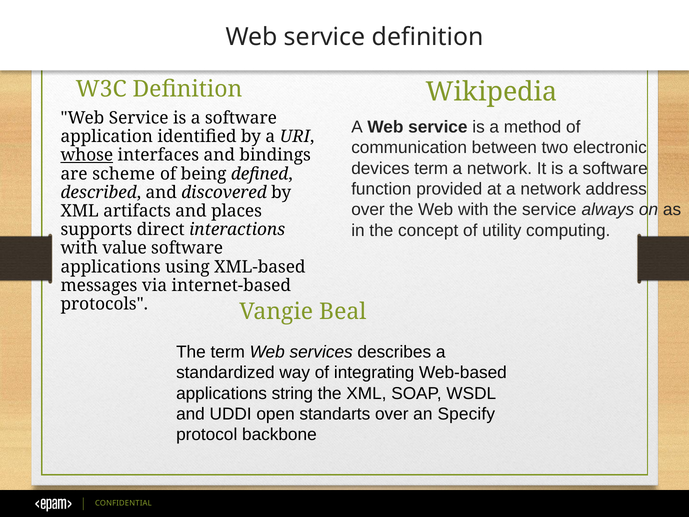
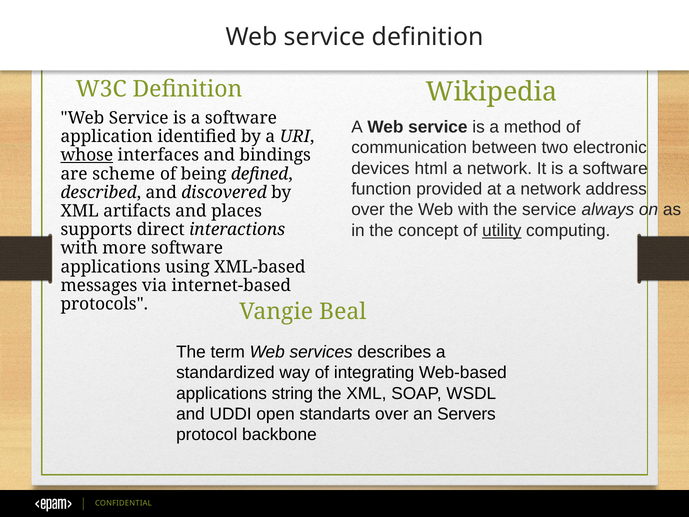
devices term: term -> html (431, 168)
utility underline: none -> present (502, 230)
value: value -> more (124, 248)
Specify: Specify -> Servers (466, 414)
